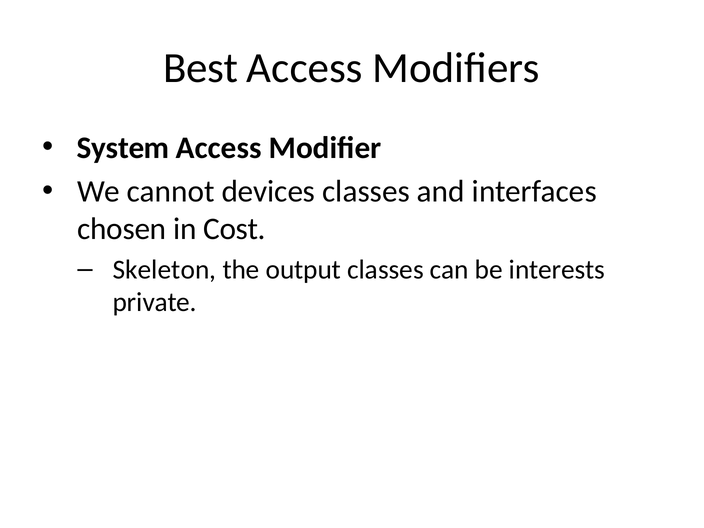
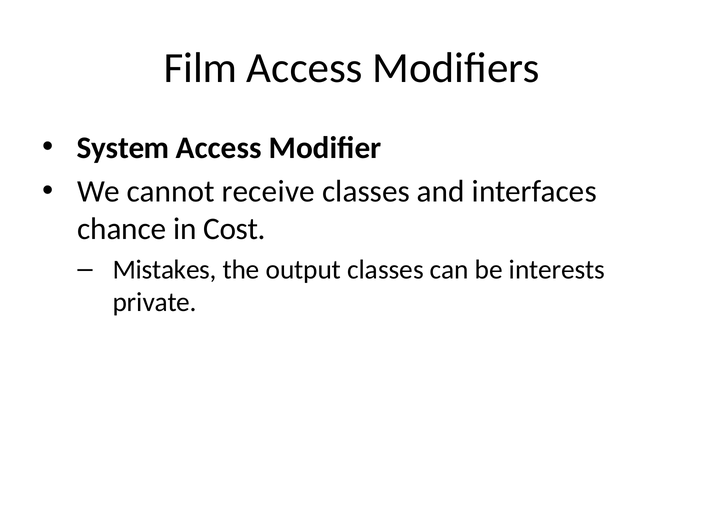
Best: Best -> Film (200, 68)
devices: devices -> receive (268, 192)
chosen: chosen -> chance (122, 229)
Skeleton: Skeleton -> Mistakes (165, 269)
